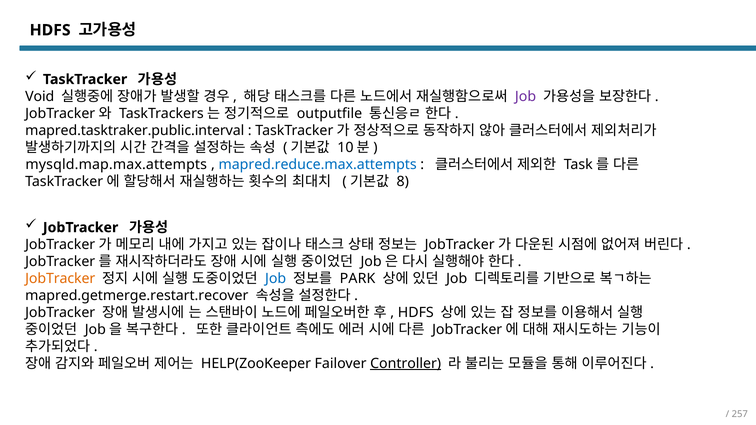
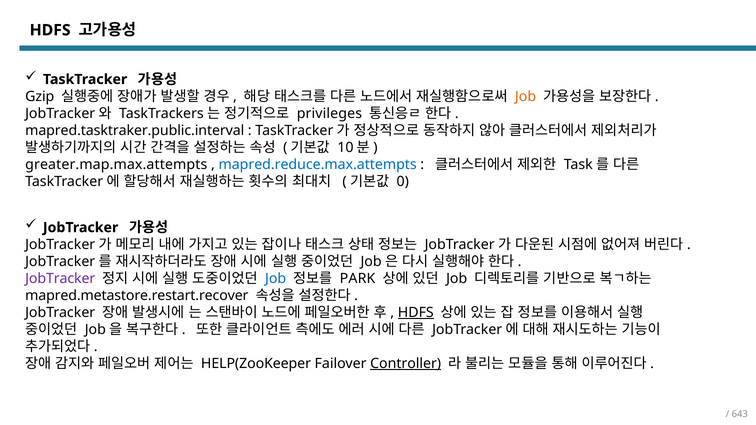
Void: Void -> Gzip (40, 96)
Job colour: purple -> orange (526, 96)
outputfile: outputfile -> privileges (329, 113)
mysqld.map.max.attempts: mysqld.map.max.attempts -> greater.map.max.attempts (116, 164)
8: 8 -> 0 (403, 181)
JobTracker colour: orange -> purple (60, 279)
mapred.getmerge.restart.recover: mapred.getmerge.restart.recover -> mapred.metastore.restart.recover (137, 296)
HDFS underline: none -> present (416, 313)
257: 257 -> 643 (740, 414)
